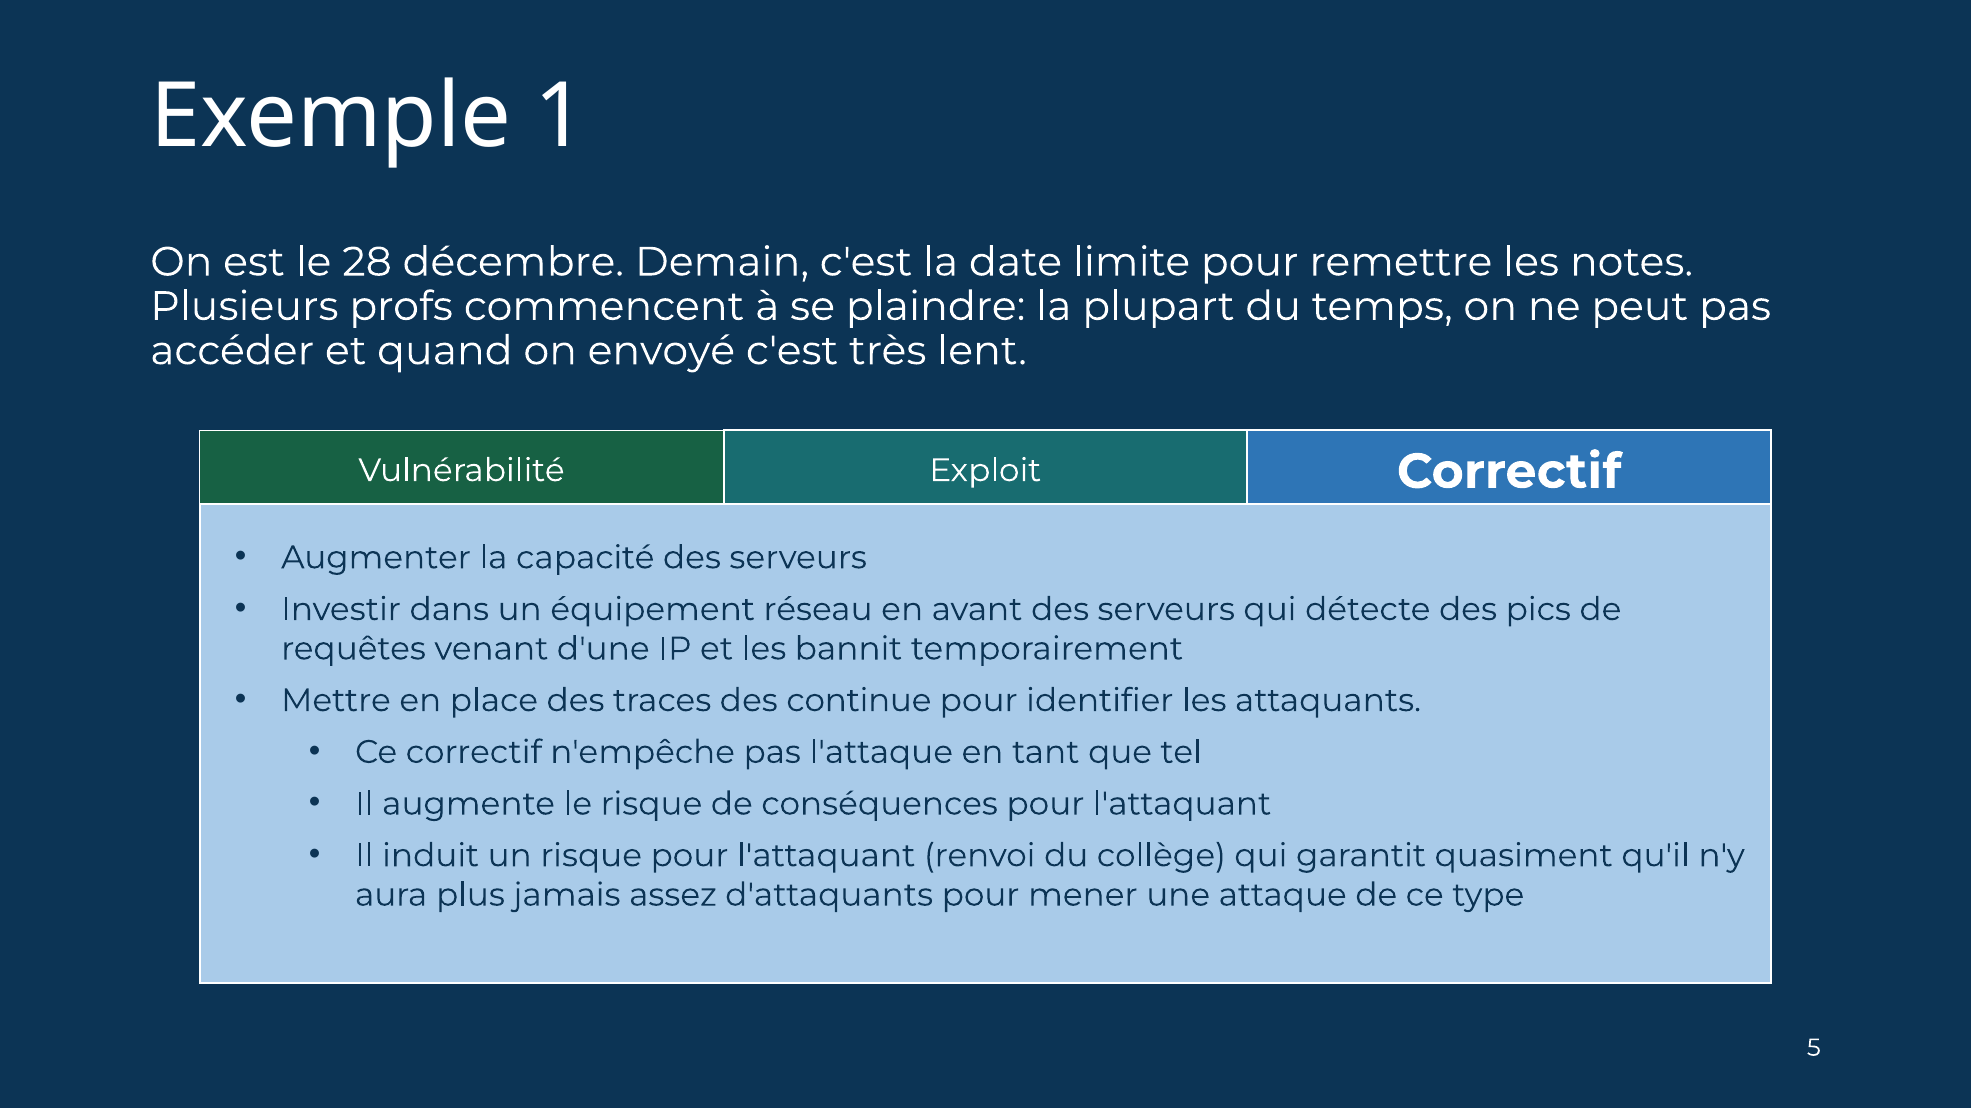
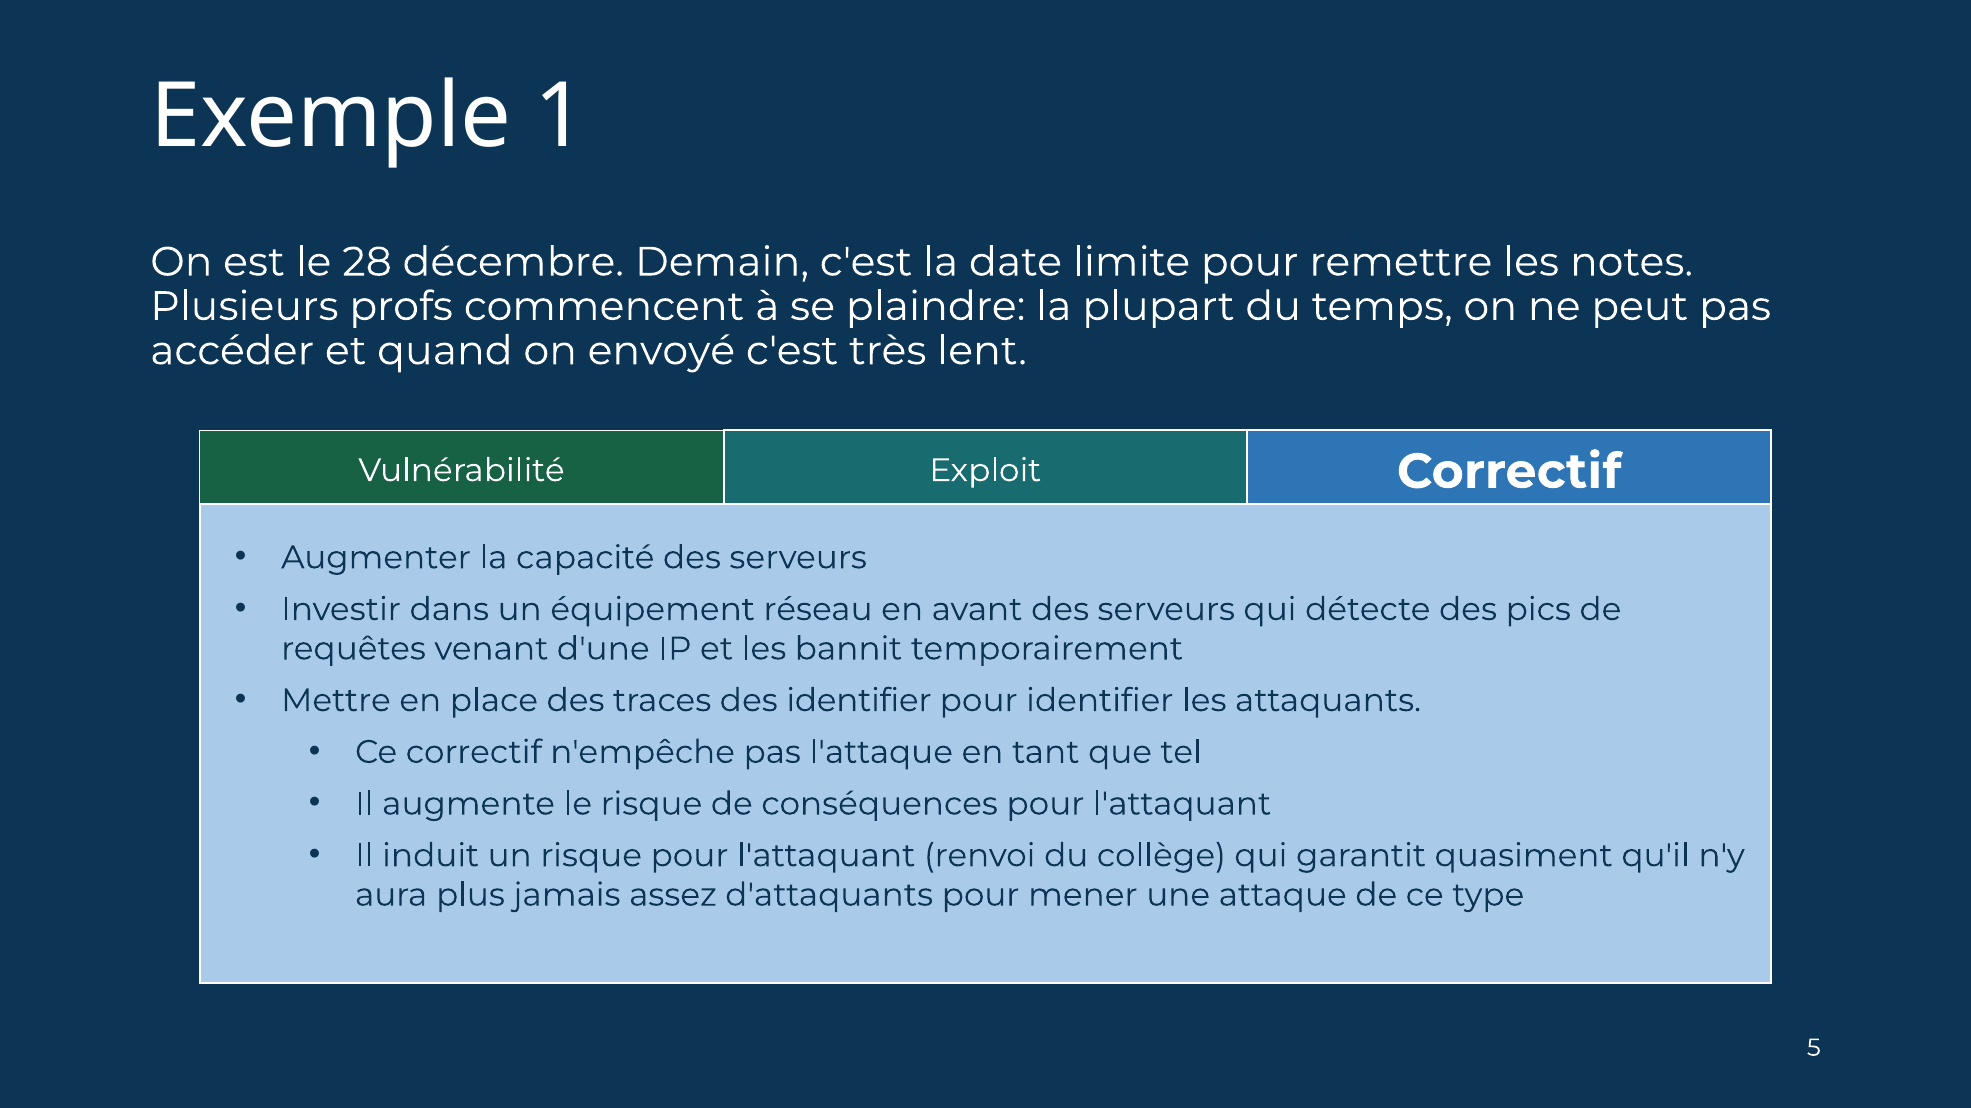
des continue: continue -> identifier (859, 701)
